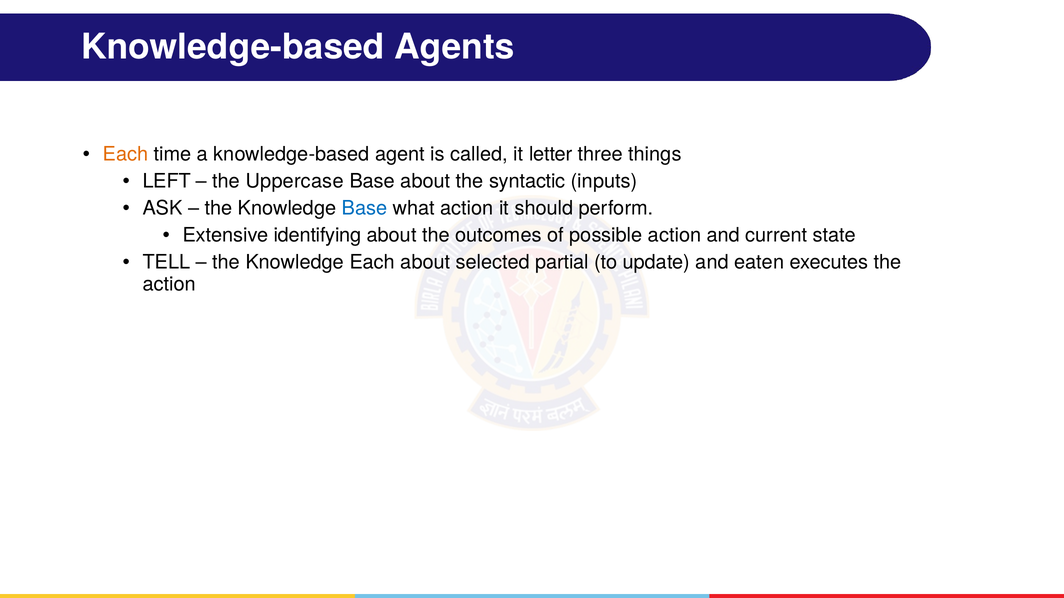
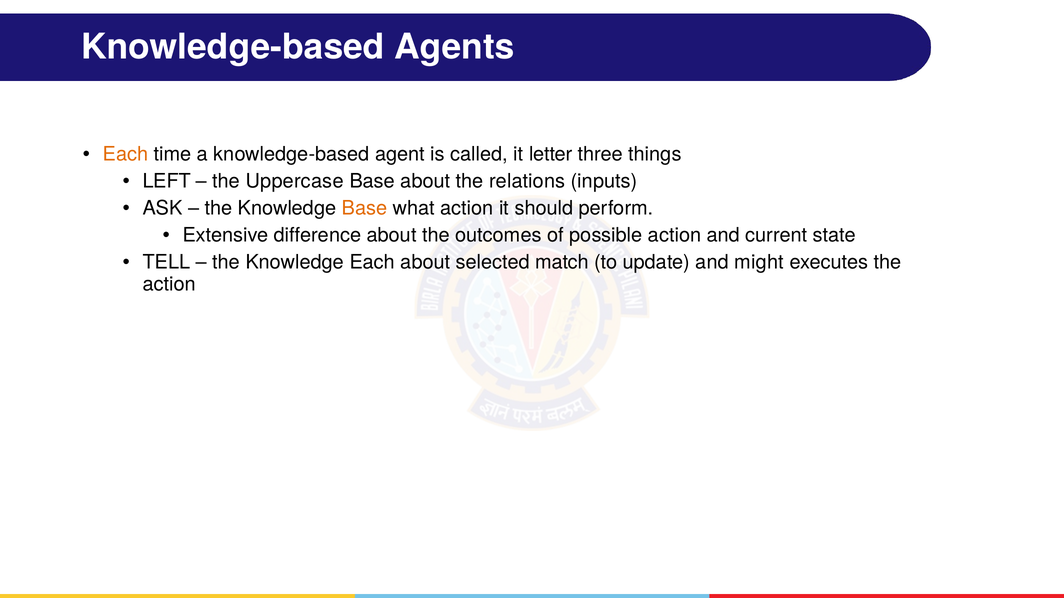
syntactic: syntactic -> relations (527, 181)
Base colour: blue -> orange (365, 208)
identifying: identifying -> difference (317, 236)
partial: partial -> match (562, 263)
eaten: eaten -> might (759, 263)
